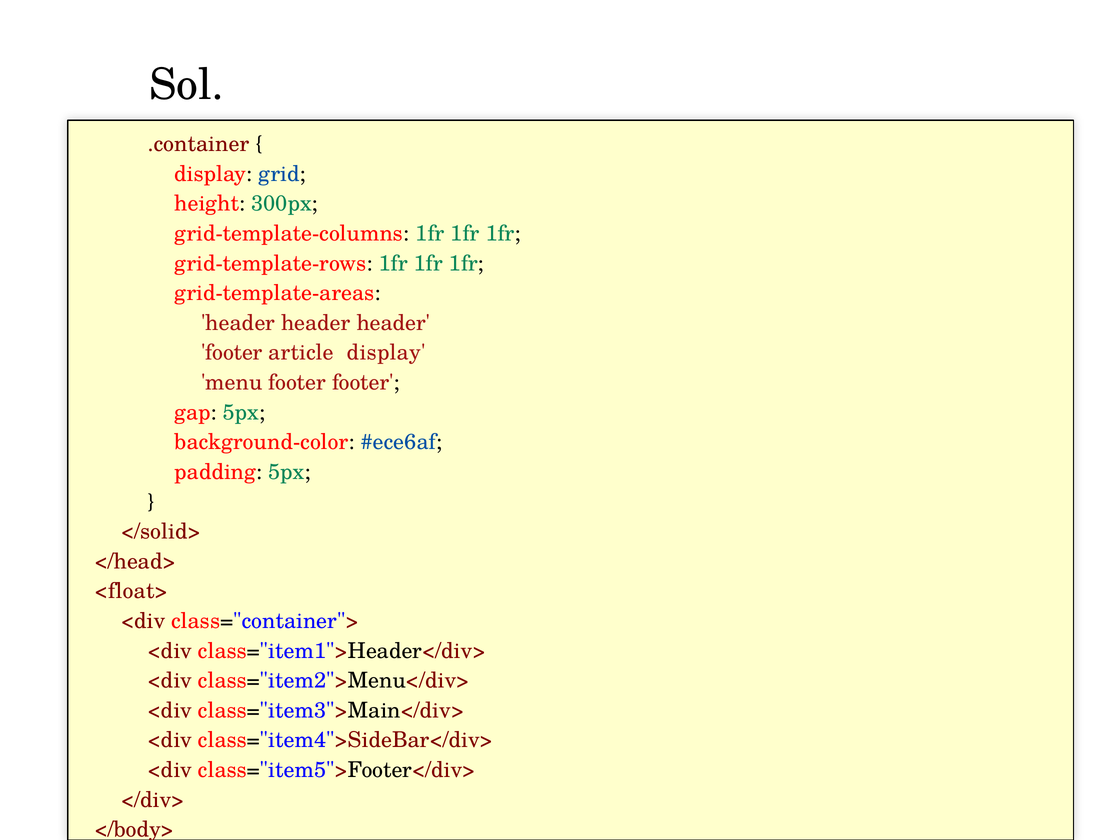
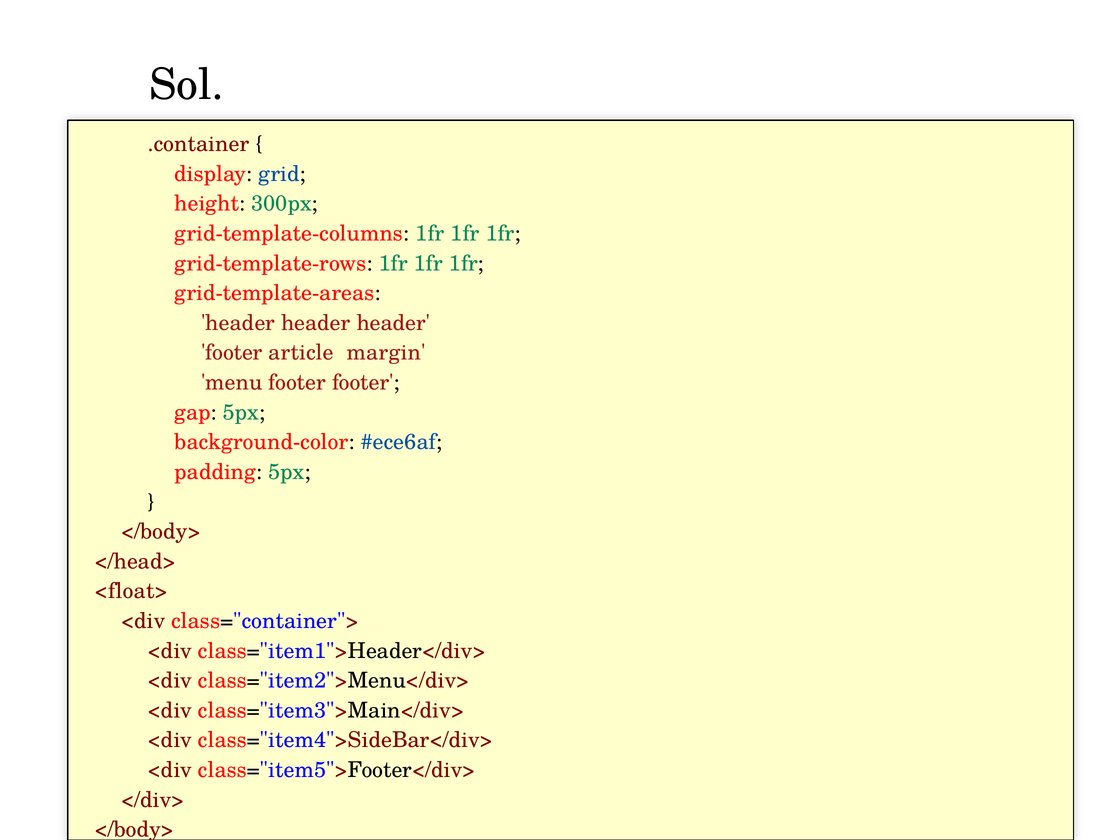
article display: display -> margin (386, 353)
</solid>: </solid> -> </body> (161, 532)
